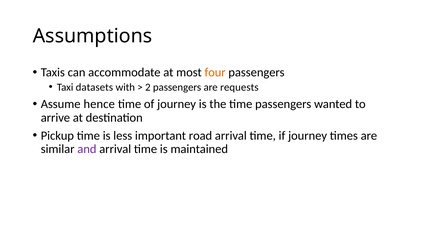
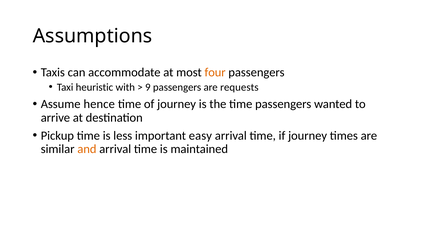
datasets: datasets -> heuristic (94, 87)
2: 2 -> 9 (148, 87)
road: road -> easy (200, 136)
and colour: purple -> orange (87, 149)
